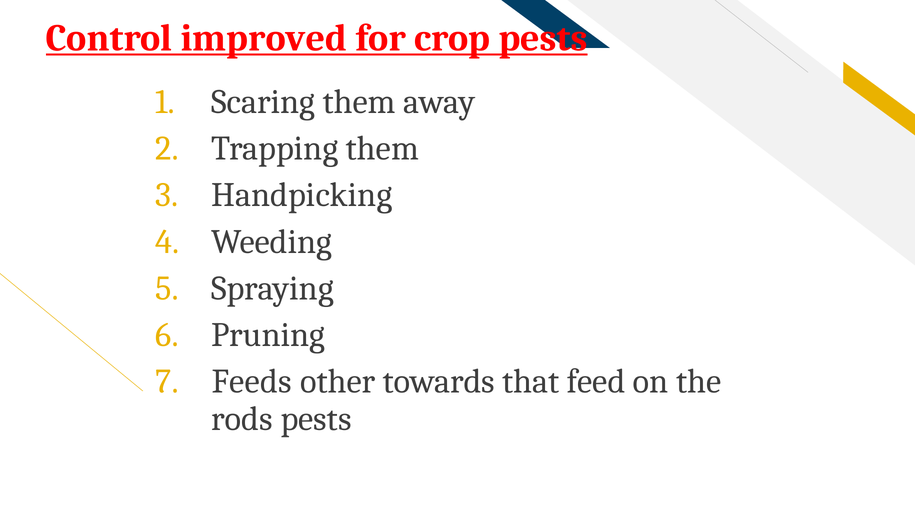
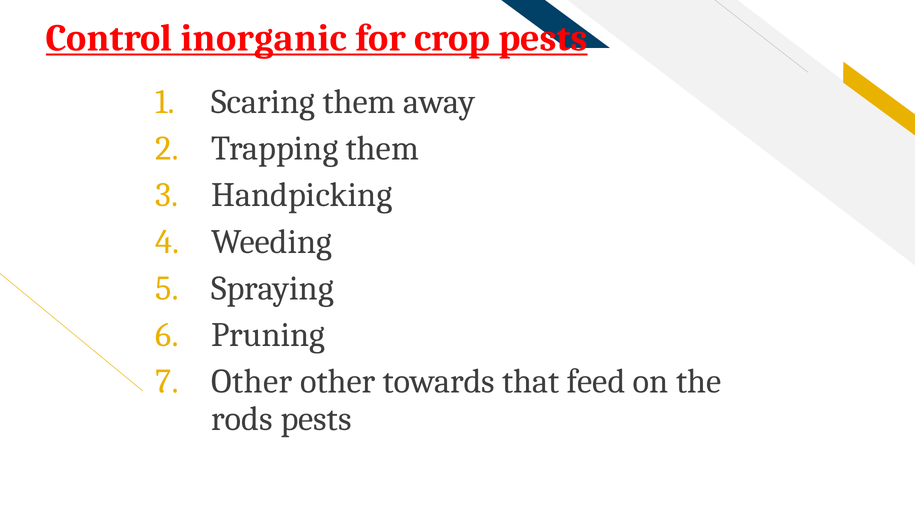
improved: improved -> inorganic (264, 38)
Feeds: Feeds -> Other (252, 381)
